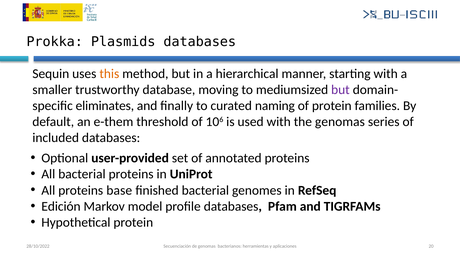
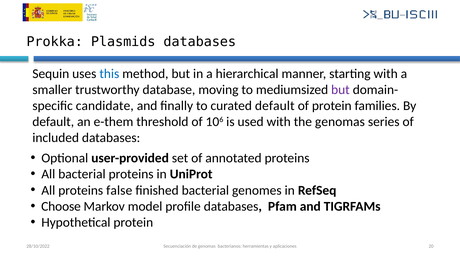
this colour: orange -> blue (109, 74)
eliminates: eliminates -> candidate (105, 106)
curated naming: naming -> default (275, 106)
base: base -> false (119, 191)
Edición: Edición -> Choose (61, 207)
